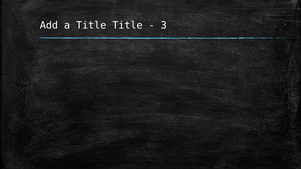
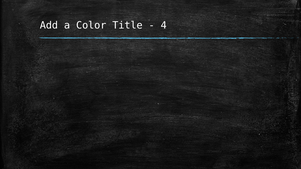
a Title: Title -> Color (91, 25)
3: 3 -> 4 (164, 25)
